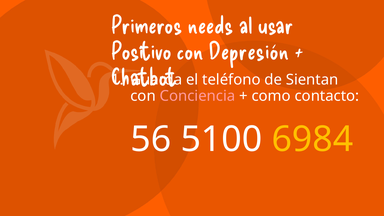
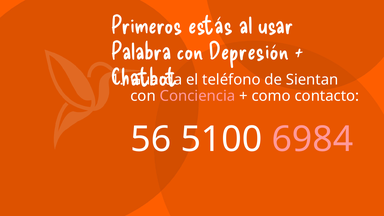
needs: needs -> estás (211, 26)
Positivo: Positivo -> Palabra (141, 52)
6984 colour: yellow -> pink (312, 139)
